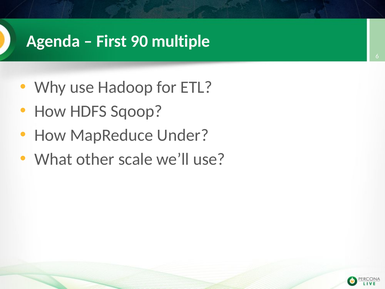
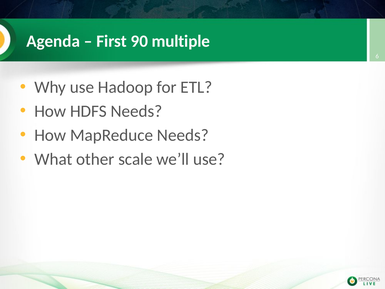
HDFS Sqoop: Sqoop -> Needs (136, 111)
MapReduce Under: Under -> Needs (183, 135)
